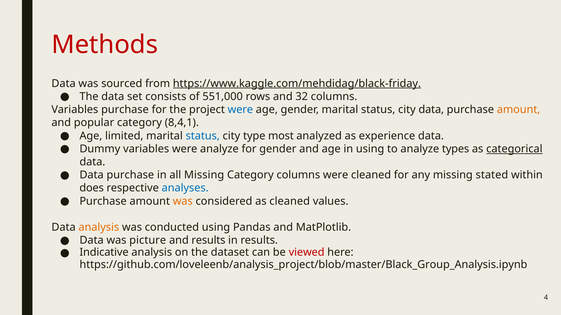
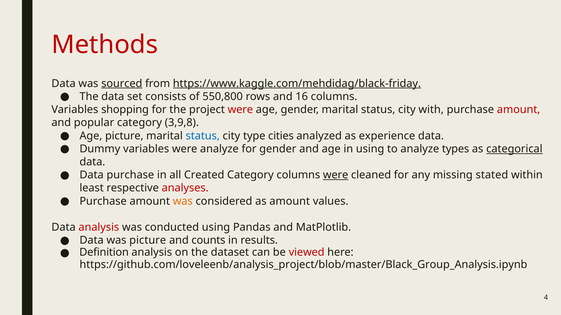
sourced underline: none -> present (122, 84)
551,000: 551,000 -> 550,800 (223, 97)
32: 32 -> 16 (302, 97)
Variables purchase: purchase -> shopping (125, 110)
were colour: blue -> red (240, 110)
city data: data -> with (431, 110)
amount colour: orange -> red (519, 110)
8,4,1: 8,4,1 -> 3,9,8 (182, 123)
Age limited: limited -> picture (124, 136)
most: most -> cities (281, 136)
all Missing: Missing -> Created (204, 175)
were underline: none -> present (336, 175)
does: does -> least (92, 188)
analyses colour: blue -> red (185, 188)
as cleaned: cleaned -> amount (290, 201)
analysis colour: orange -> red (99, 228)
and results: results -> counts (208, 241)
Indicative: Indicative -> Definition (104, 253)
